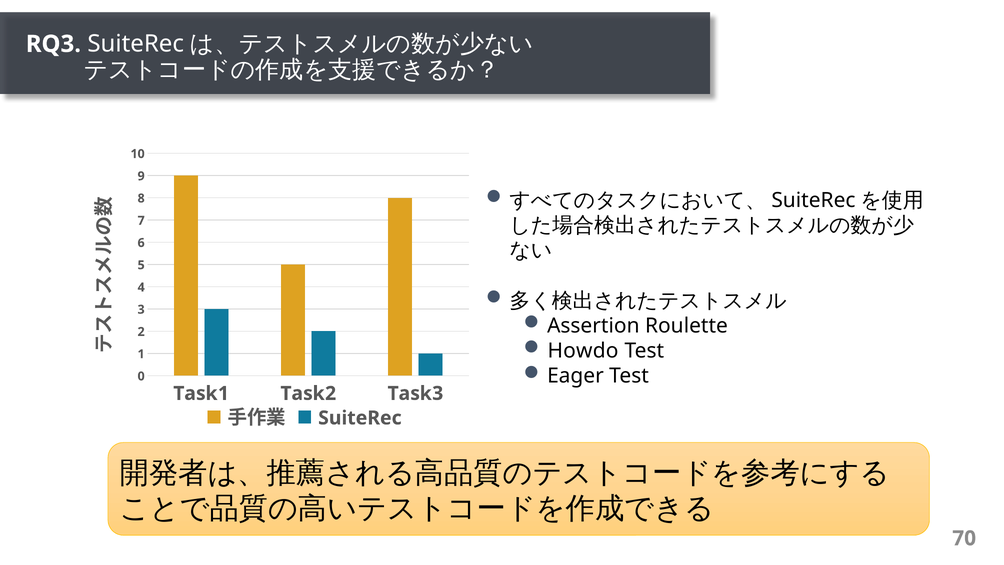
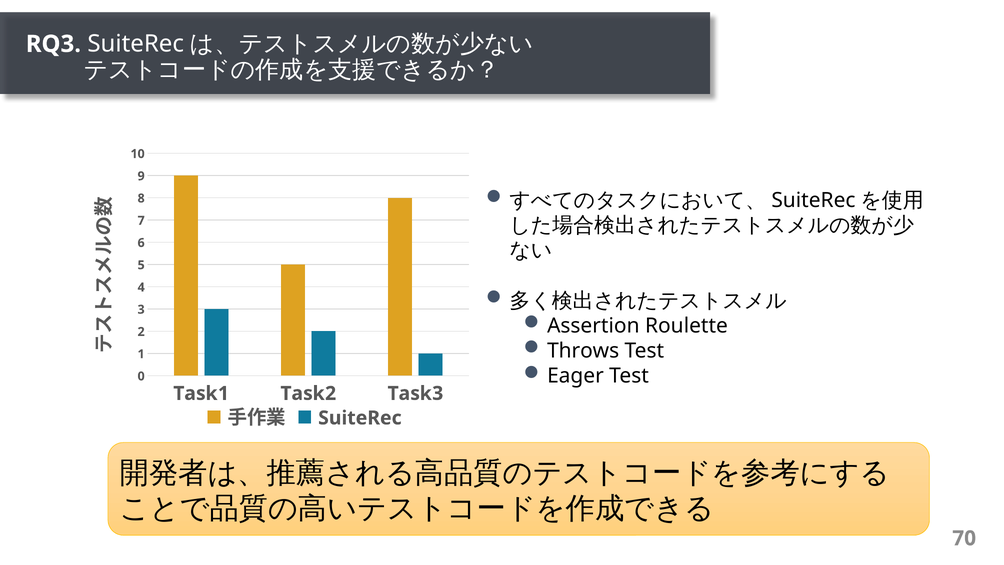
Howdo: Howdo -> Throws (583, 351)
